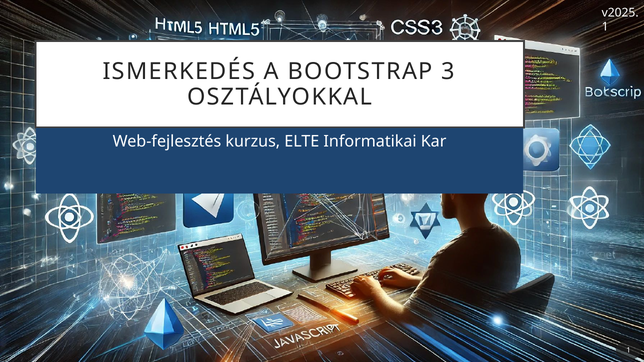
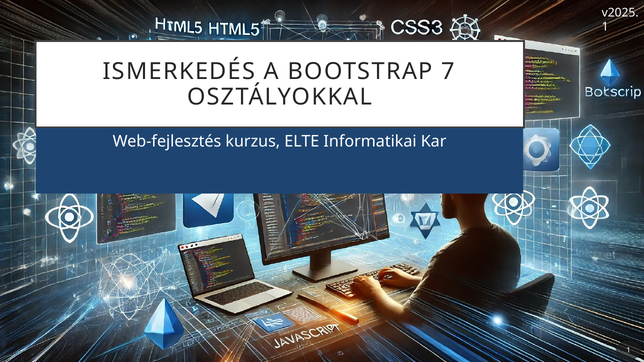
3: 3 -> 7 (448, 72)
